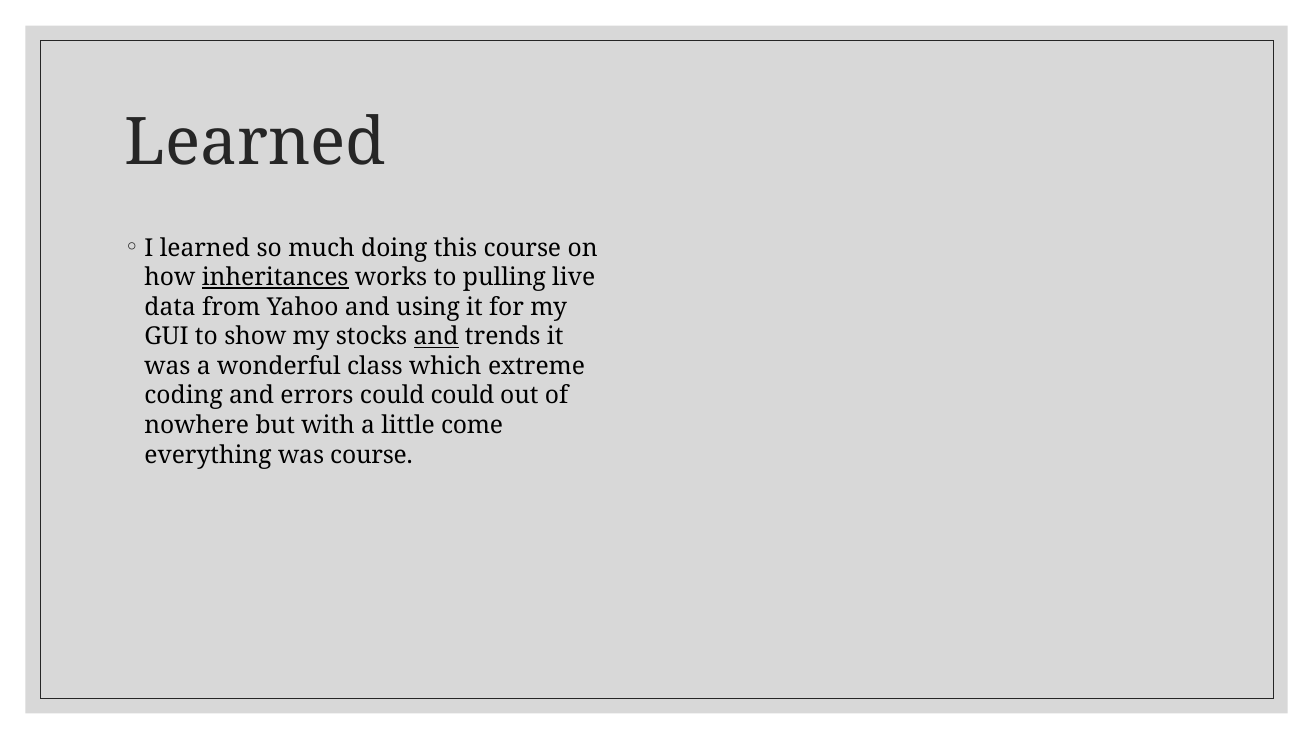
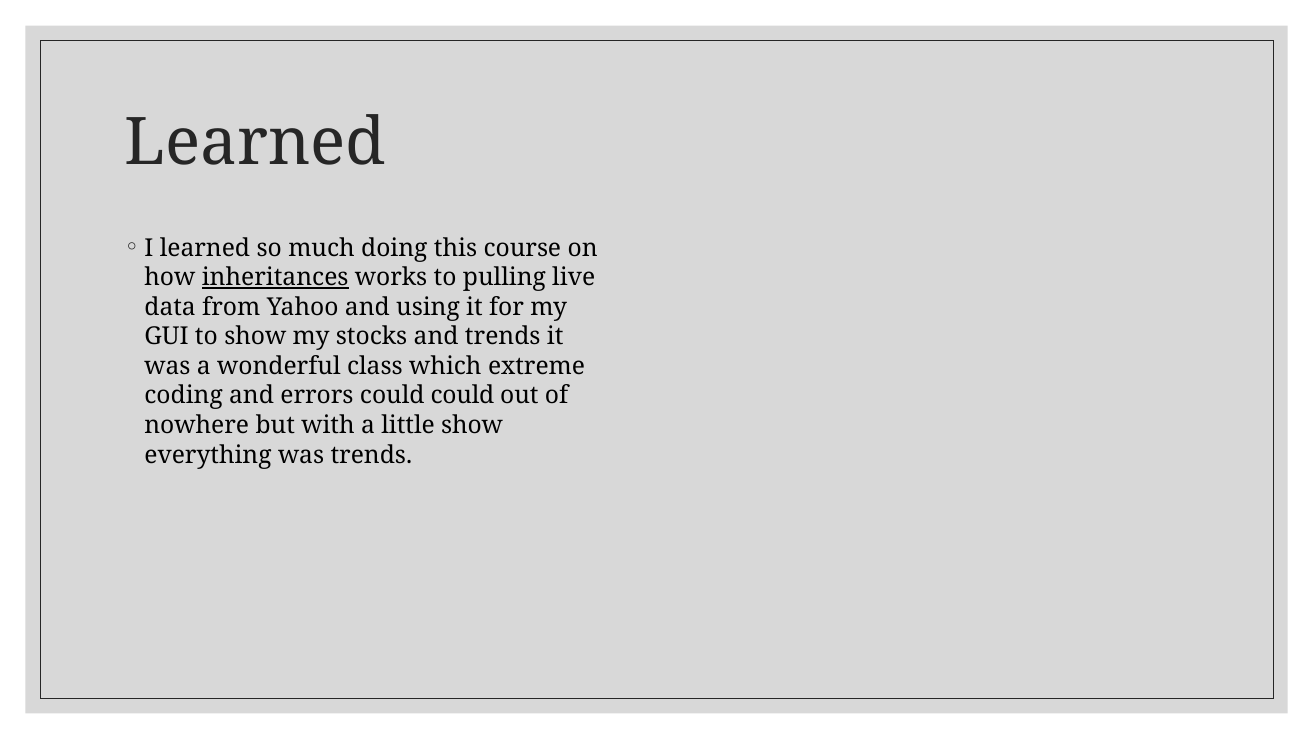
and underline: present -> none (436, 337)
little come: come -> show (472, 425)
was course: course -> trends (371, 455)
